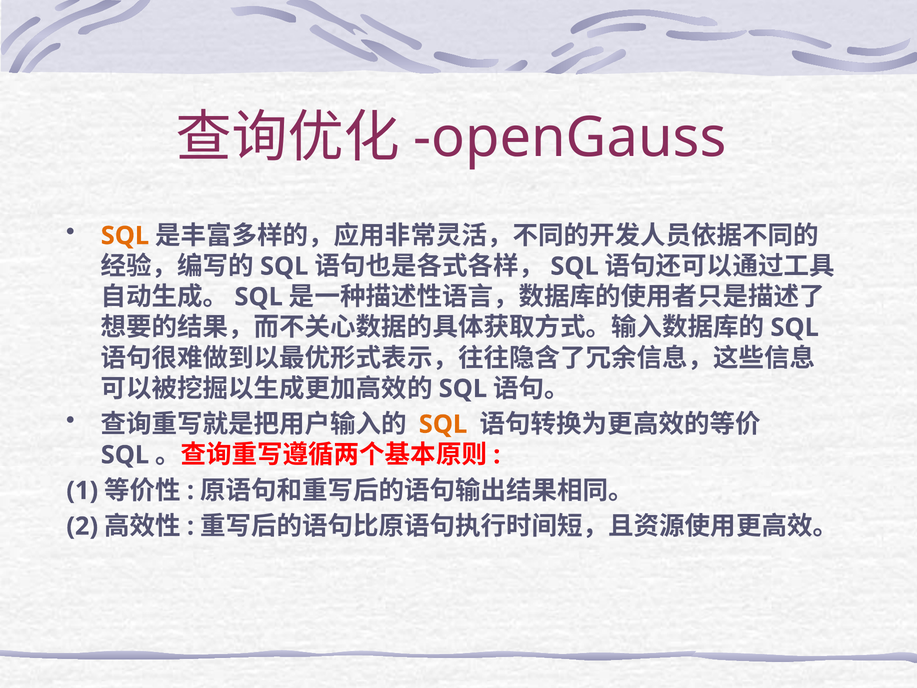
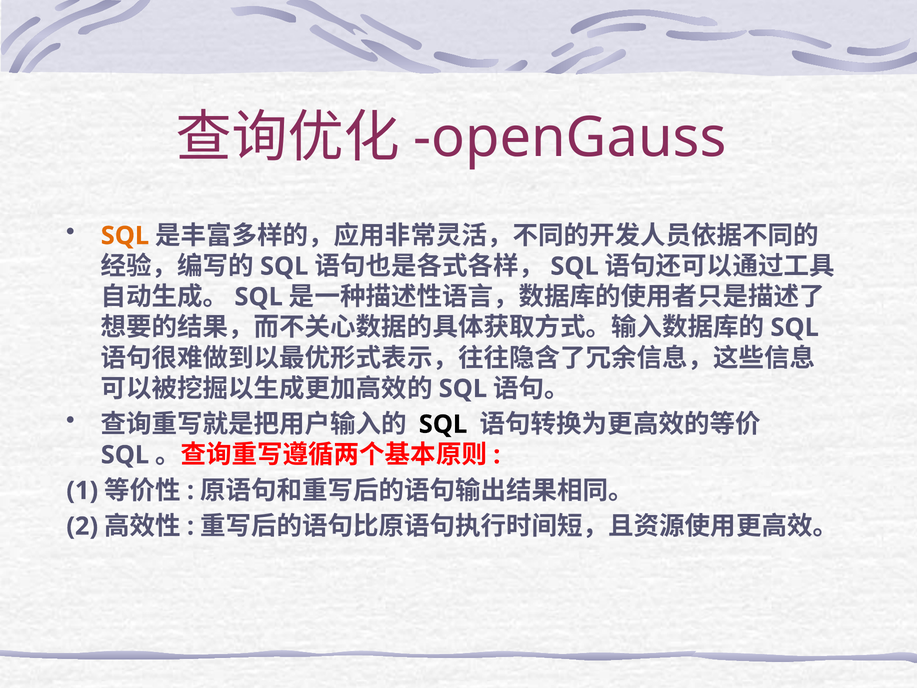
SQL colour: orange -> black (443, 424)
